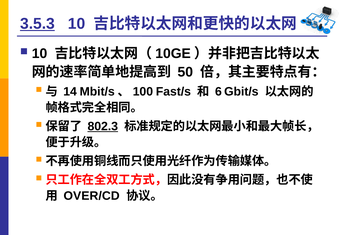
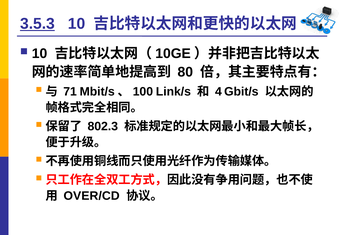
50: 50 -> 80 (185, 72)
14: 14 -> 71 (70, 91)
Fast/s: Fast/s -> Link/s (173, 91)
6: 6 -> 4 (218, 91)
802.3 underline: present -> none (103, 126)
